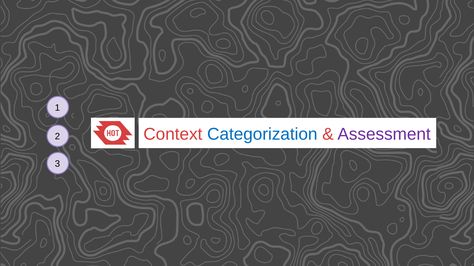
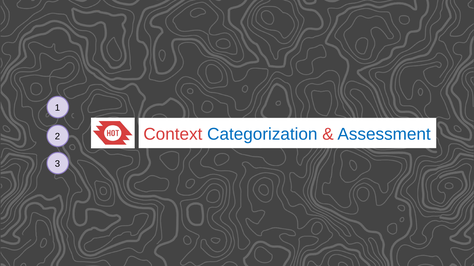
Assessment colour: purple -> blue (384, 135)
